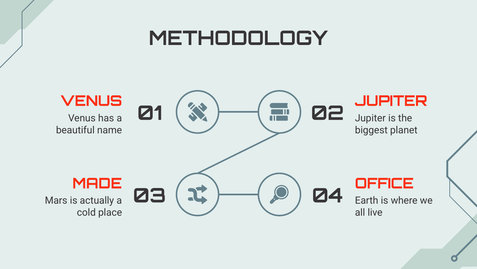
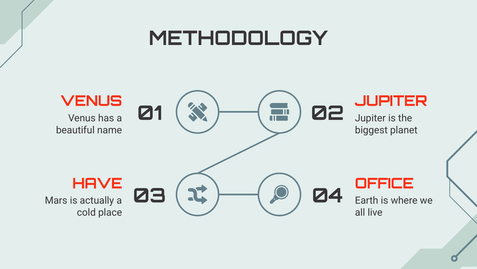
MADE: MADE -> HAVE (97, 183)
